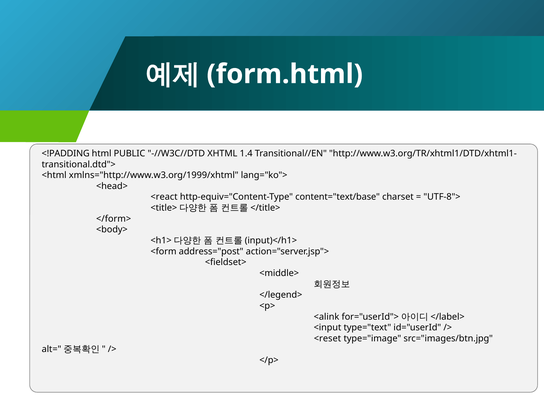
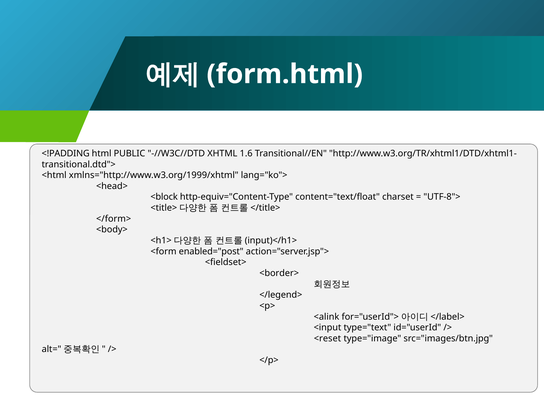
1.4: 1.4 -> 1.6 (246, 153)
<react: <react -> <block (164, 197)
content="text/base: content="text/base -> content="text/float (338, 197)
address="post: address="post -> enabled="post (211, 251)
<middle>: <middle> -> <border> (279, 273)
